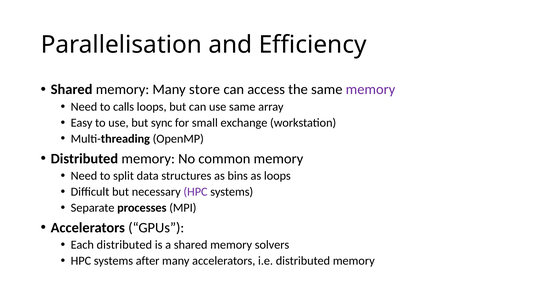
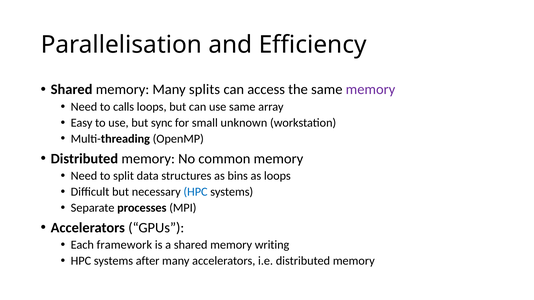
store: store -> splits (205, 90)
exchange: exchange -> unknown (244, 123)
HPC colour: purple -> blue (196, 192)
Each distributed: distributed -> framework (124, 245)
solvers: solvers -> writing (272, 245)
